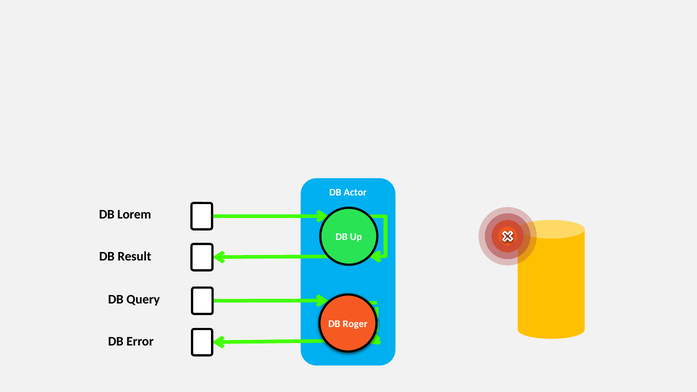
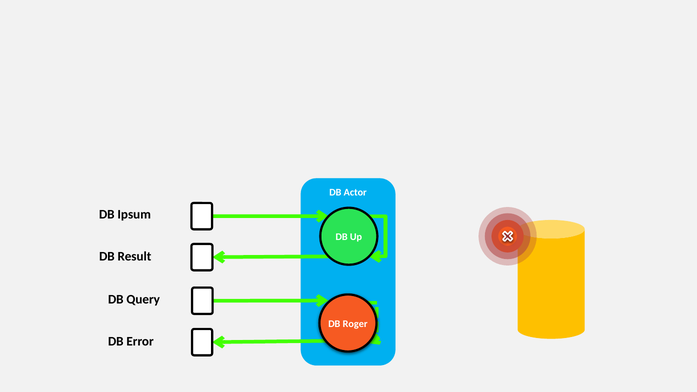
Lorem: Lorem -> Ipsum (134, 214)
